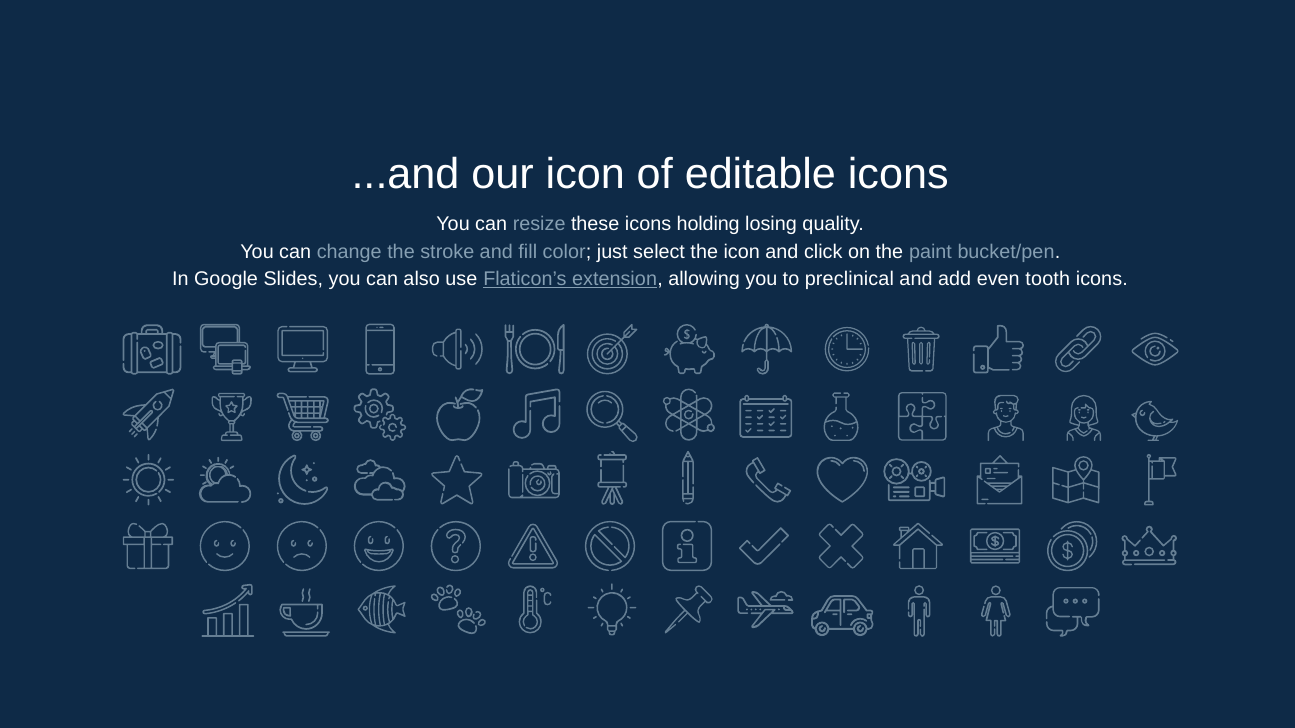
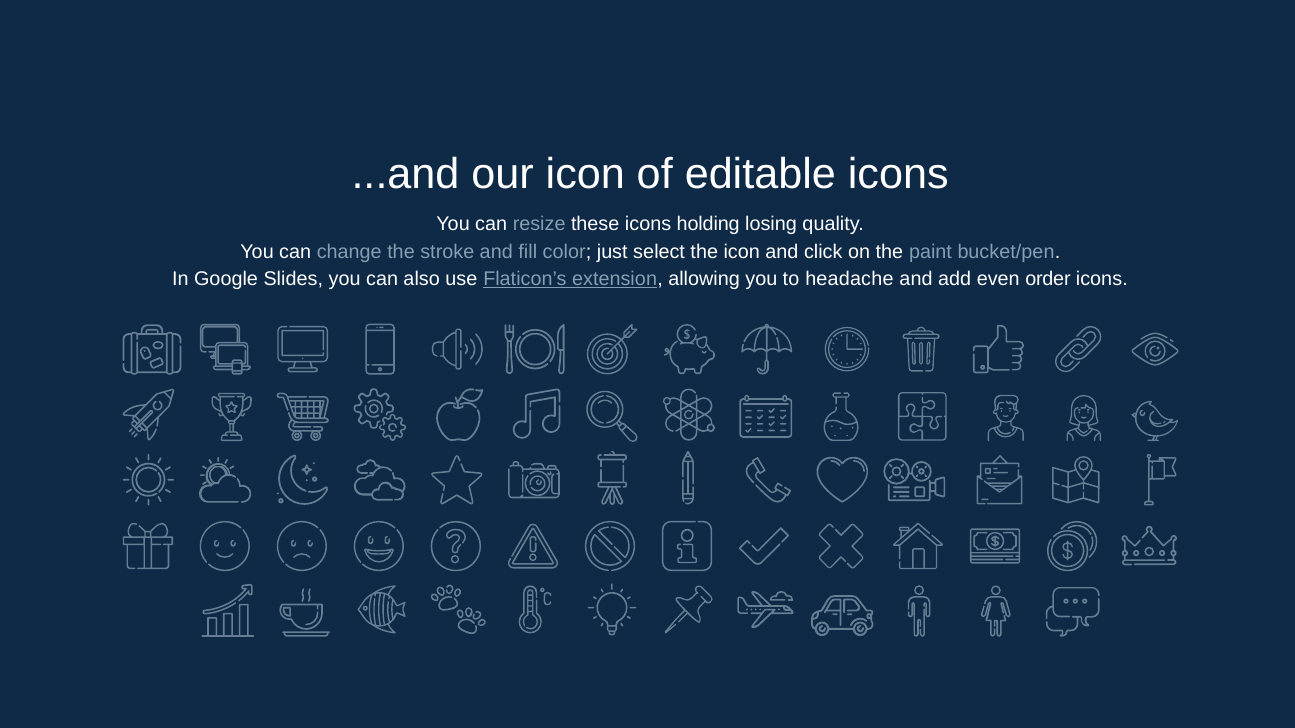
preclinical: preclinical -> headache (849, 279)
tooth: tooth -> order (1048, 279)
